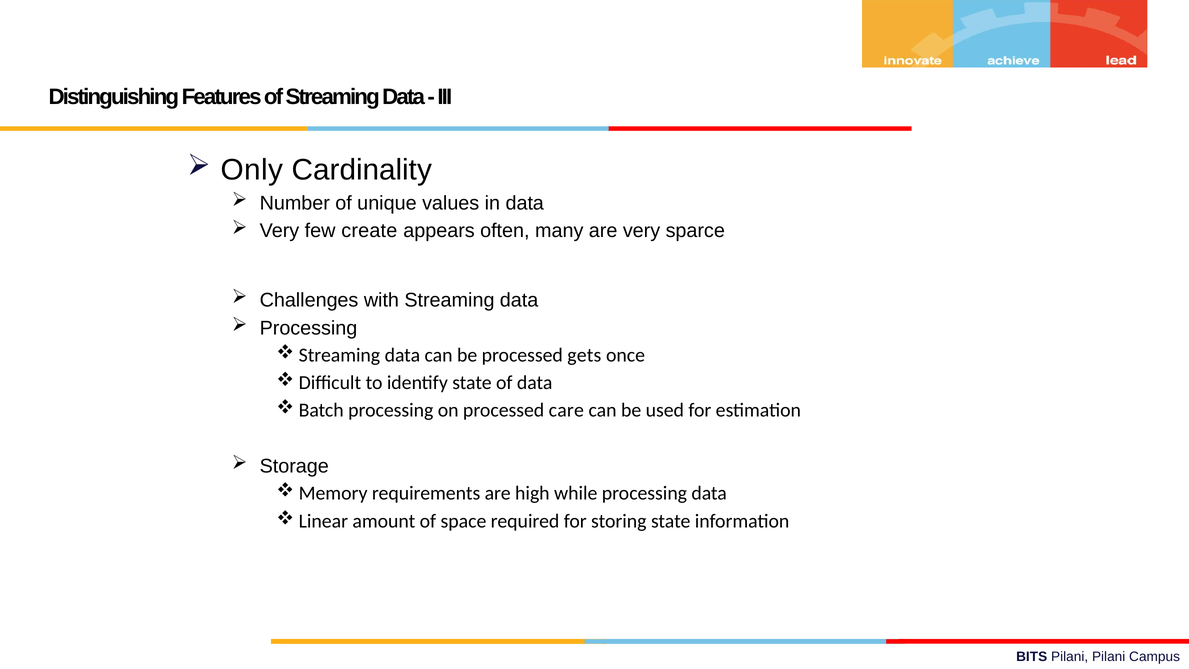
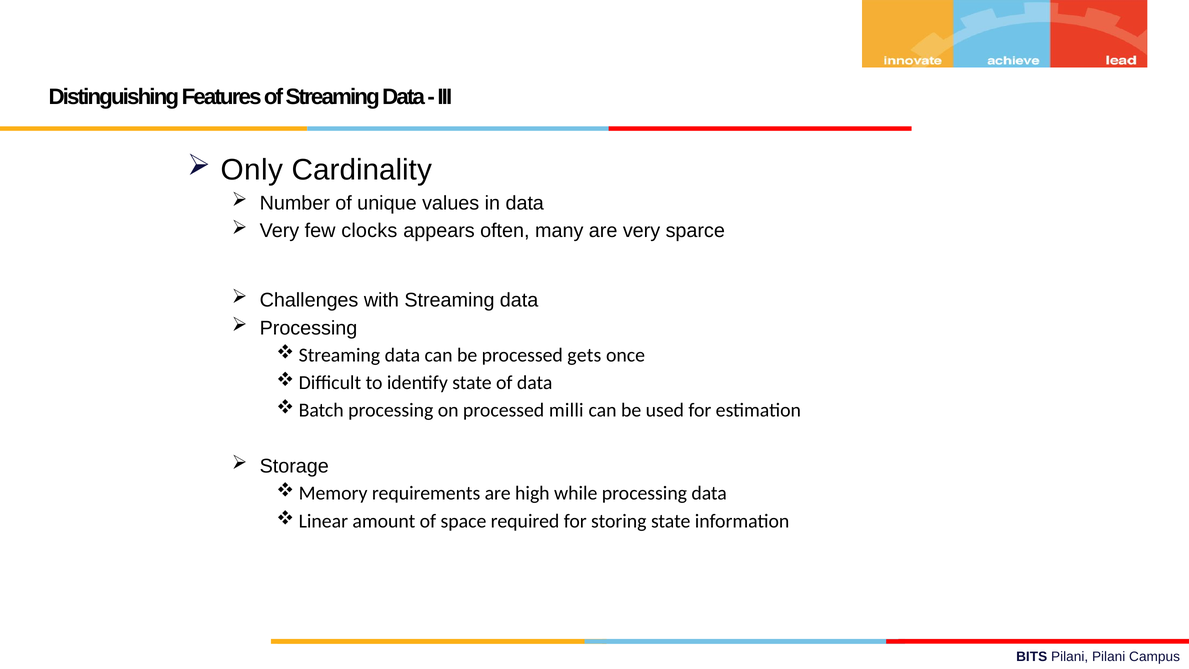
create: create -> clocks (369, 231)
care: care -> milli (566, 410)
